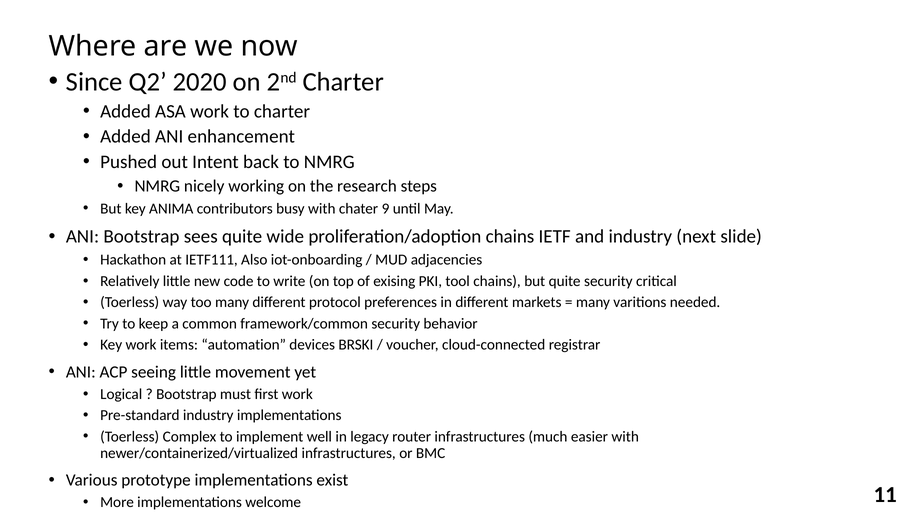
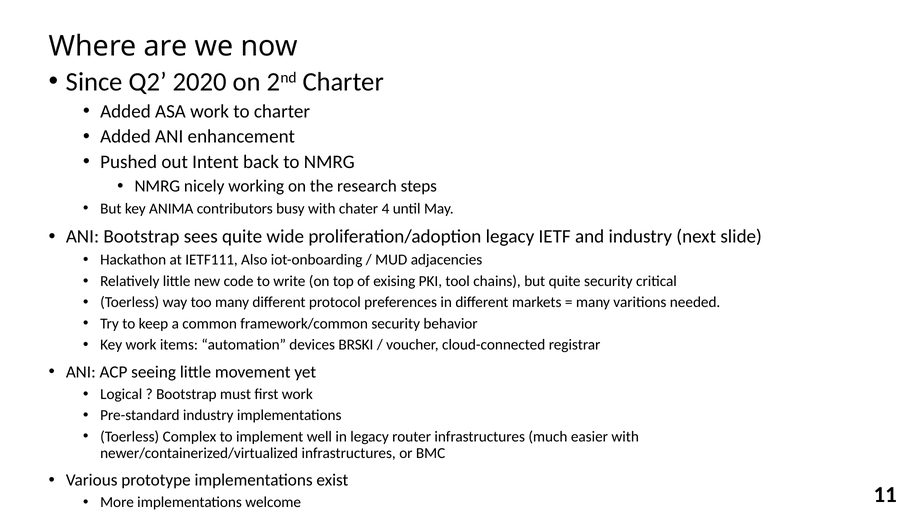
9: 9 -> 4 (386, 208)
proliferation/adoption chains: chains -> legacy (510, 236)
